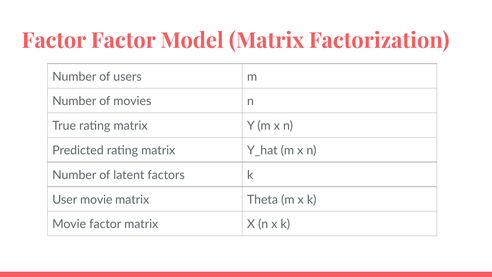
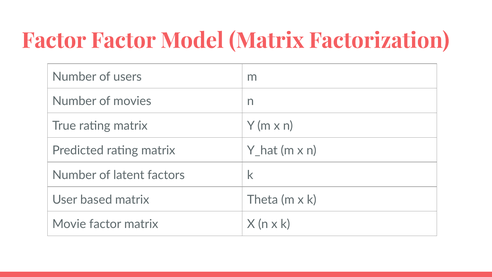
User movie: movie -> based (96, 199)
